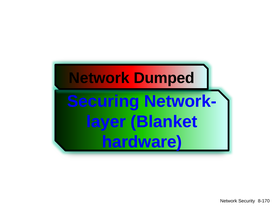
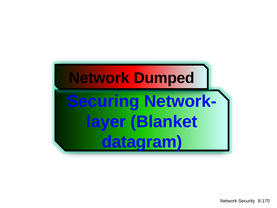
hardware: hardware -> datagram (142, 142)
